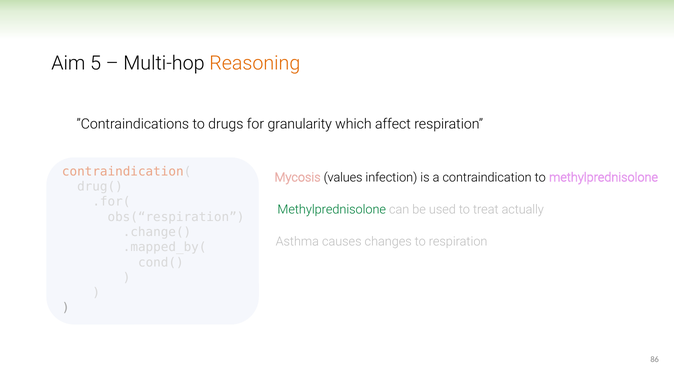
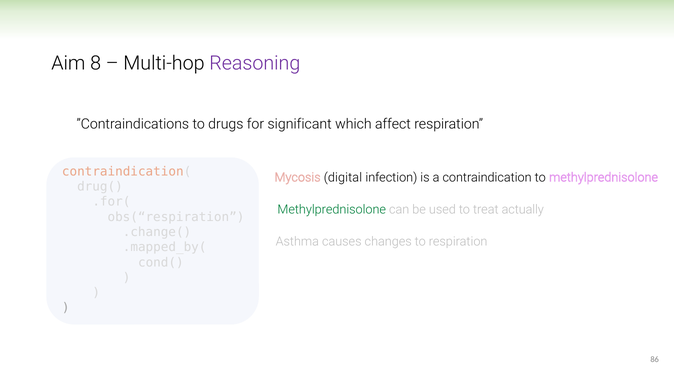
5: 5 -> 8 (96, 63)
Reasoning colour: orange -> purple (255, 63)
granularity: granularity -> significant (300, 124)
values: values -> digital (343, 177)
